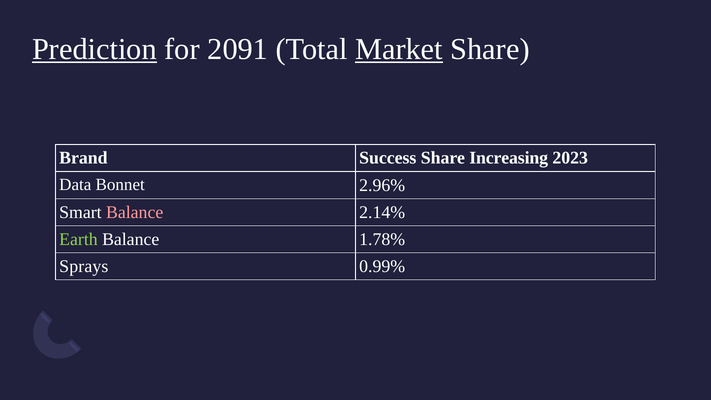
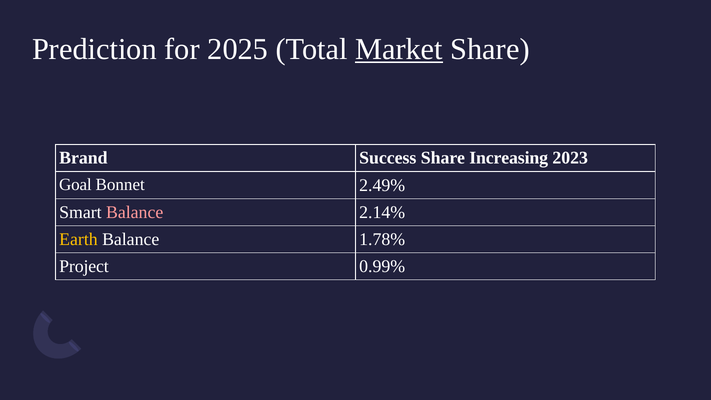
Prediction underline: present -> none (94, 49)
2091: 2091 -> 2025 (238, 49)
Data: Data -> Goal (75, 185)
2.96%: 2.96% -> 2.49% (382, 185)
Earth colour: light green -> yellow (78, 239)
Sprays: Sprays -> Project (84, 266)
